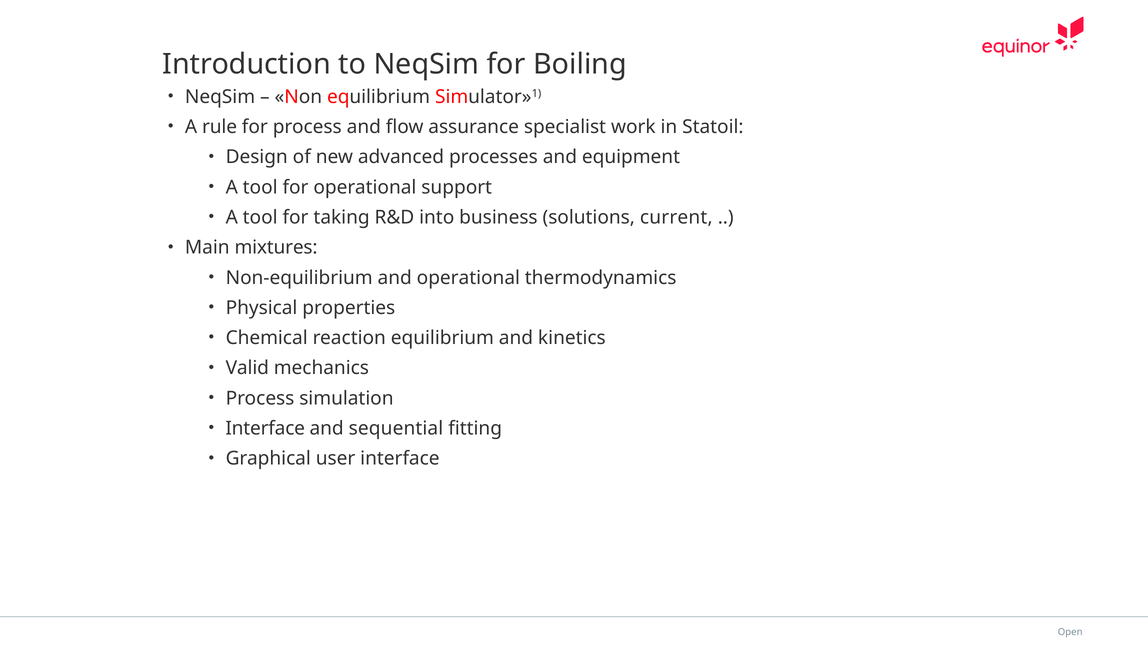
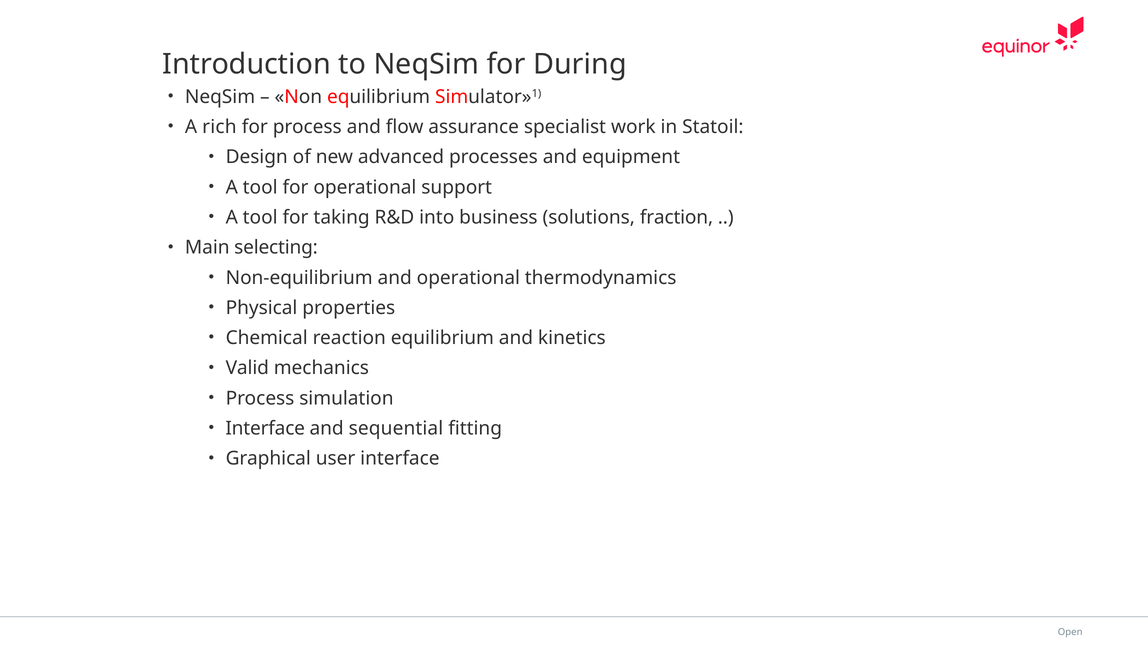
Boiling: Boiling -> During (580, 64)
rule: rule -> rich (219, 127)
current: current -> fraction (677, 217)
mixtures: mixtures -> selecting (276, 247)
